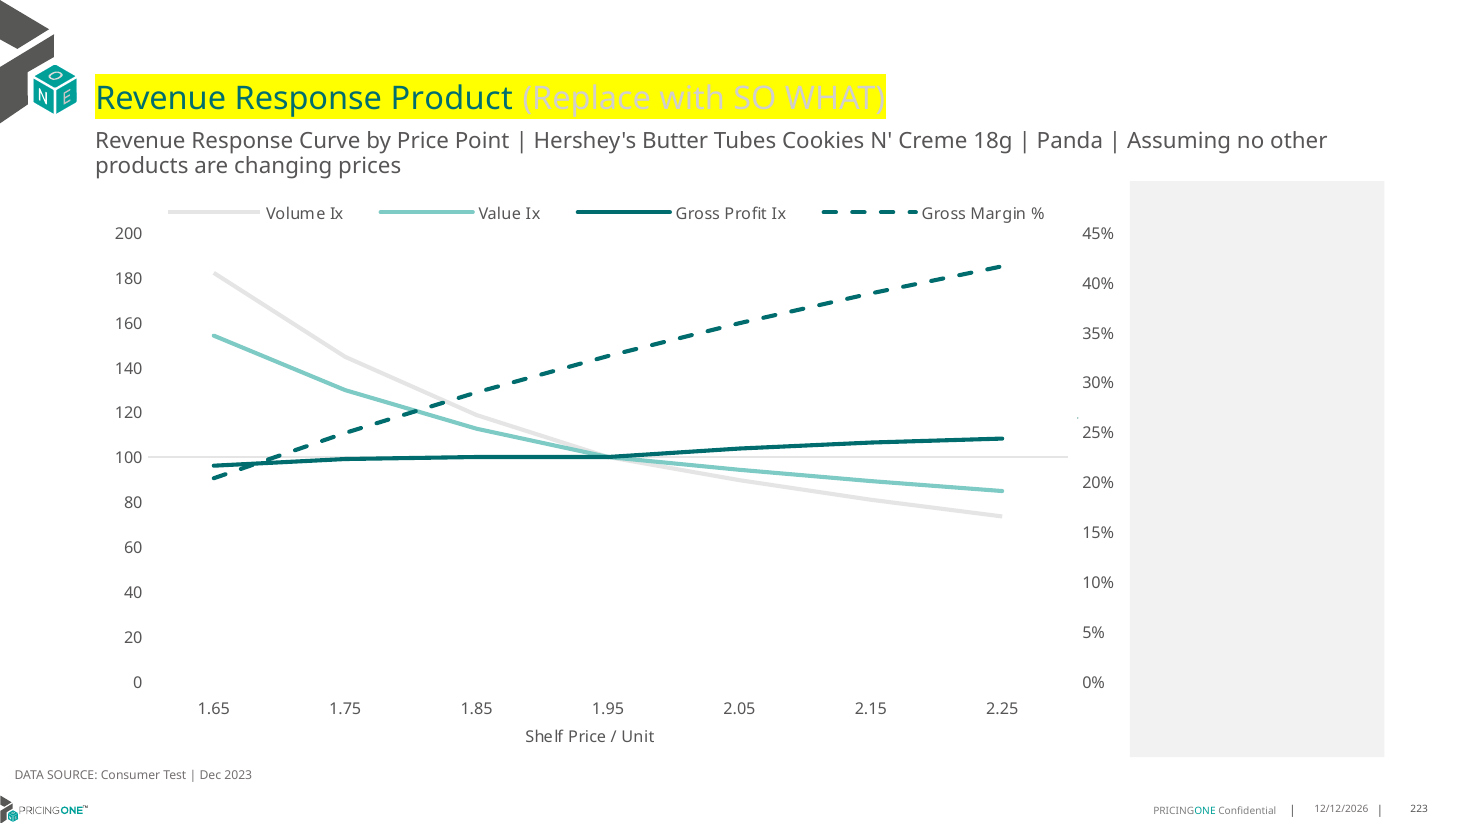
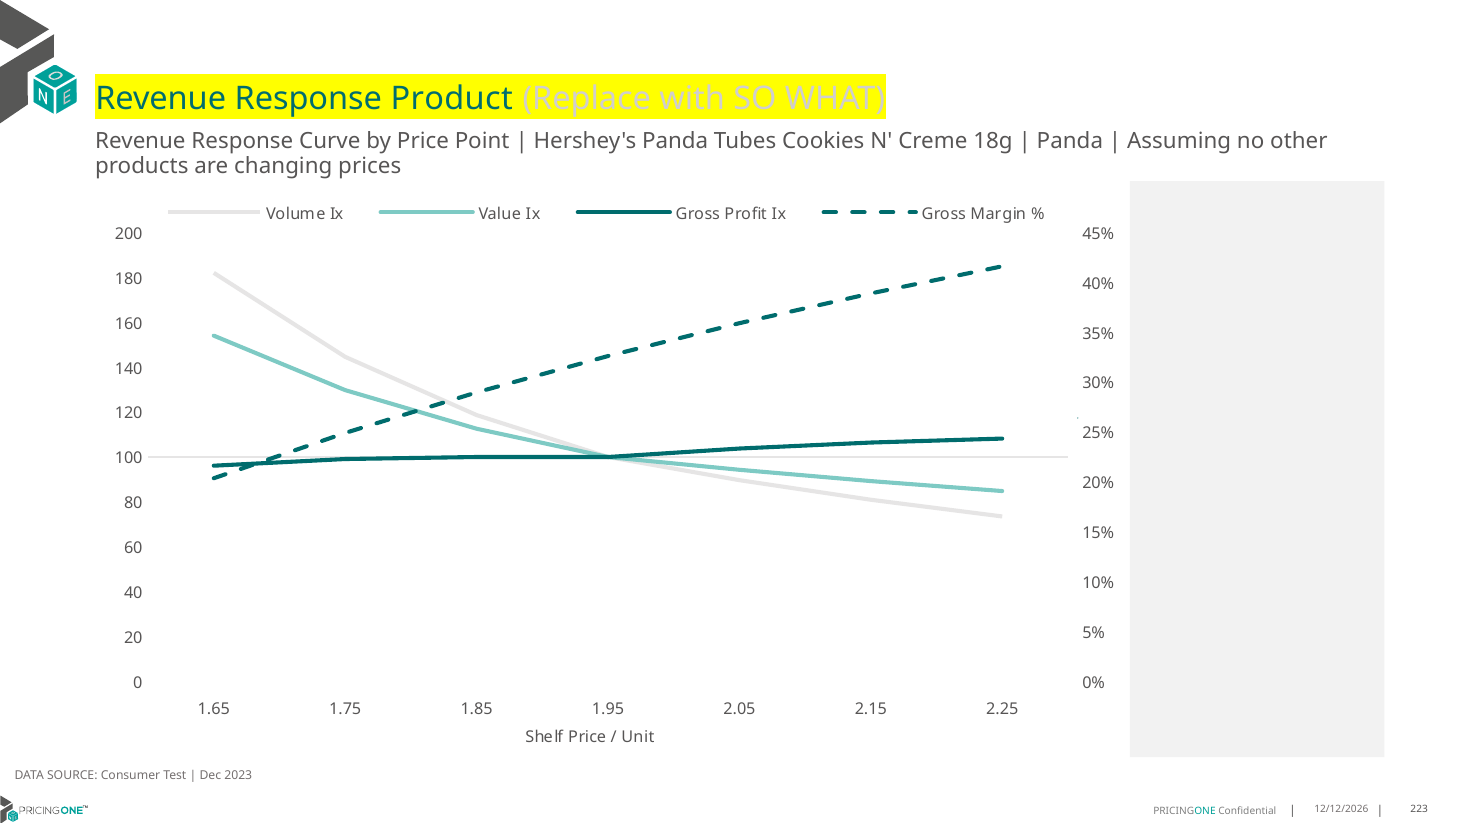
Hershey's Butter: Butter -> Panda (675, 142)
